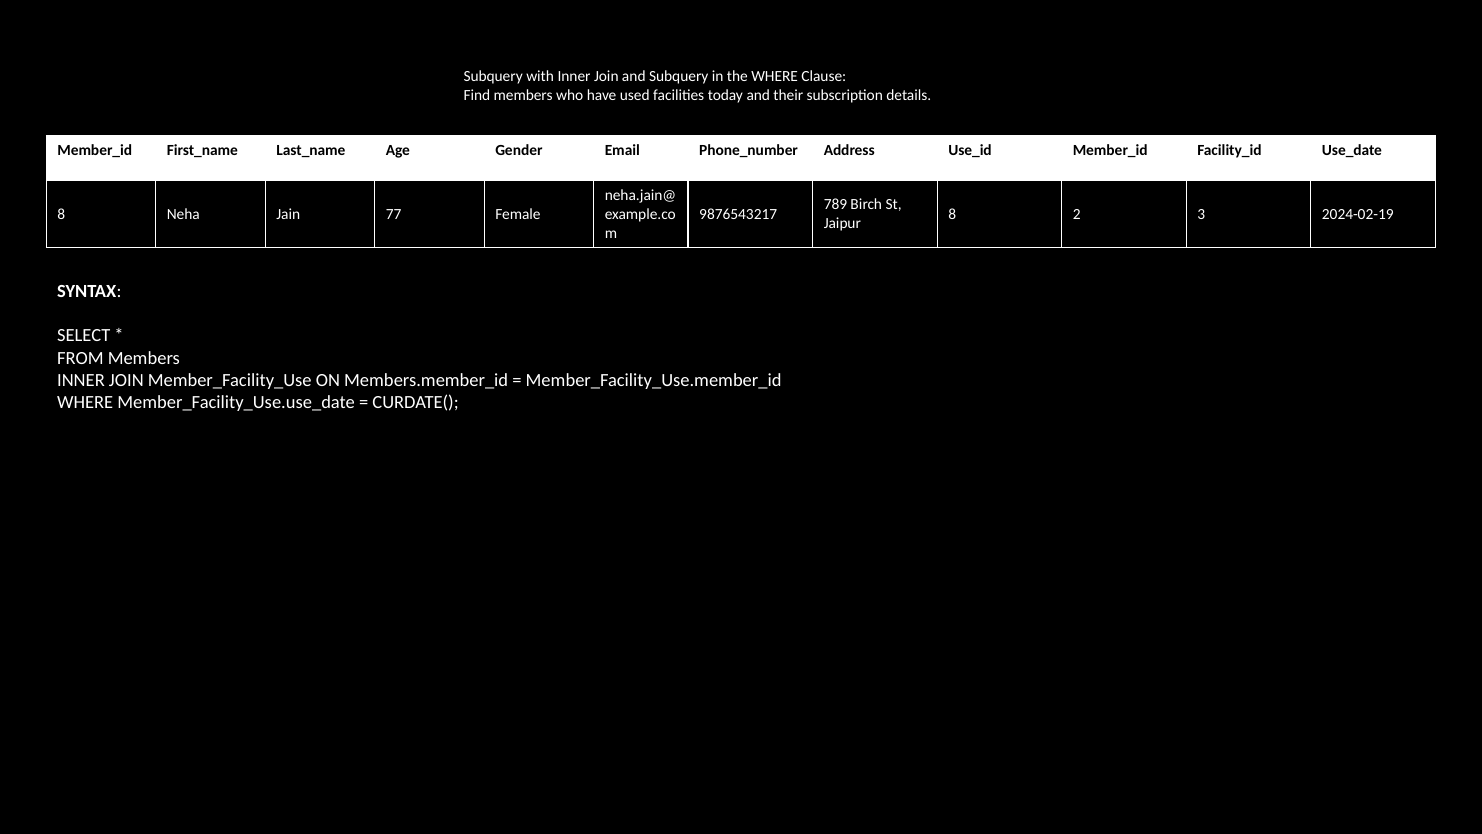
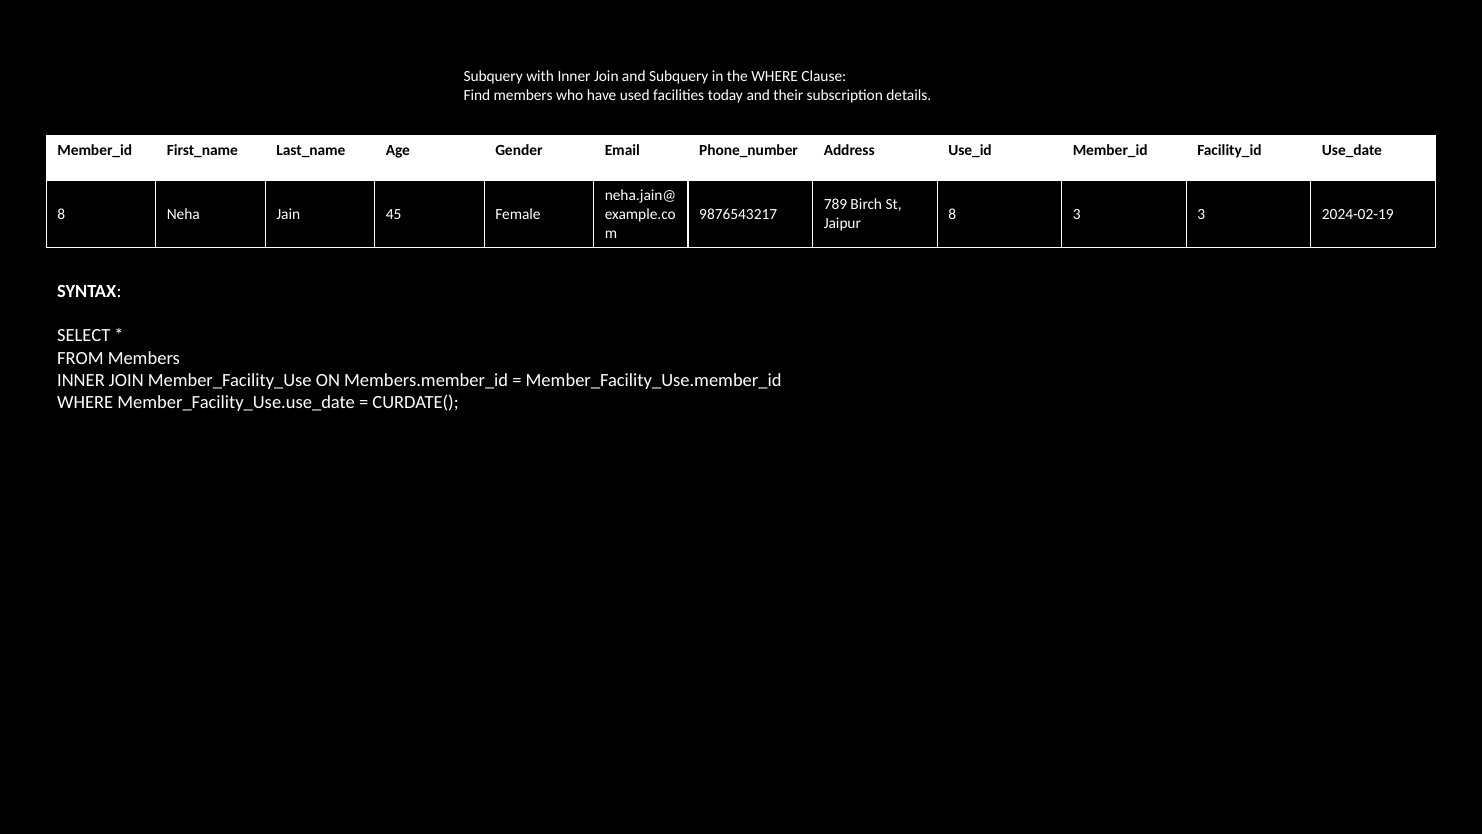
77: 77 -> 45 (394, 214)
8 2: 2 -> 3 (1077, 214)
